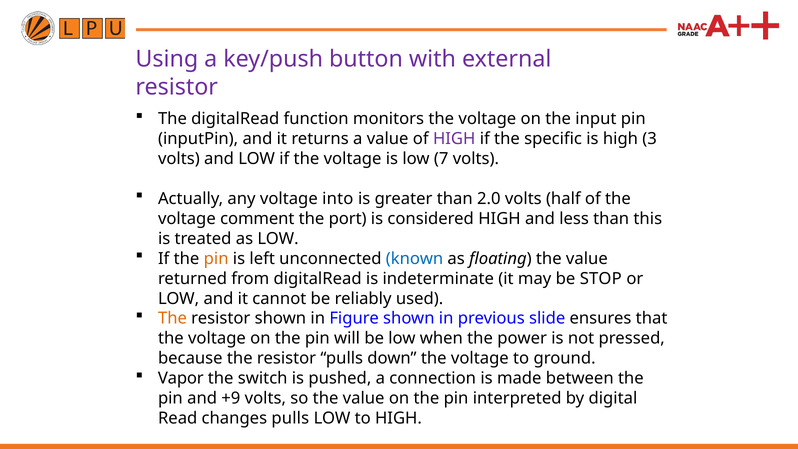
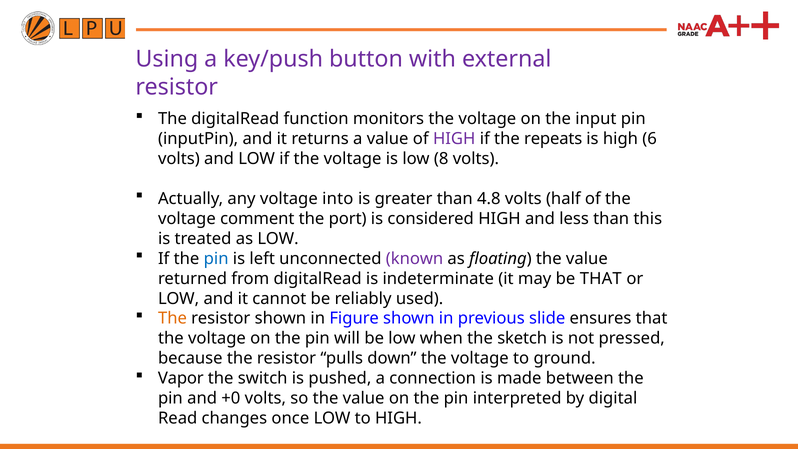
specific: specific -> repeats (553, 139)
3: 3 -> 6 (650, 139)
7: 7 -> 8 (441, 159)
2.0: 2.0 -> 4.8 (489, 199)
pin colour: orange -> blue (216, 259)
known colour: blue -> purple (415, 259)
be STOP: STOP -> THAT (601, 278)
power: power -> sketch (522, 338)
+9: +9 -> +0 (231, 398)
changes pulls: pulls -> once (290, 418)
